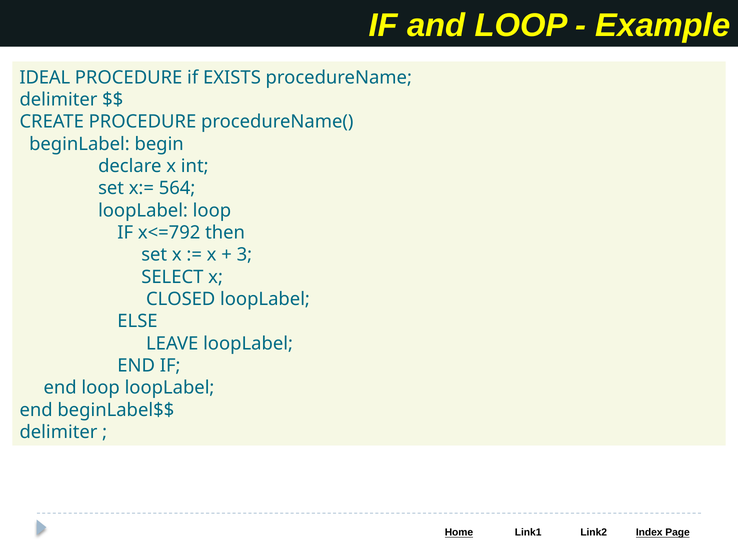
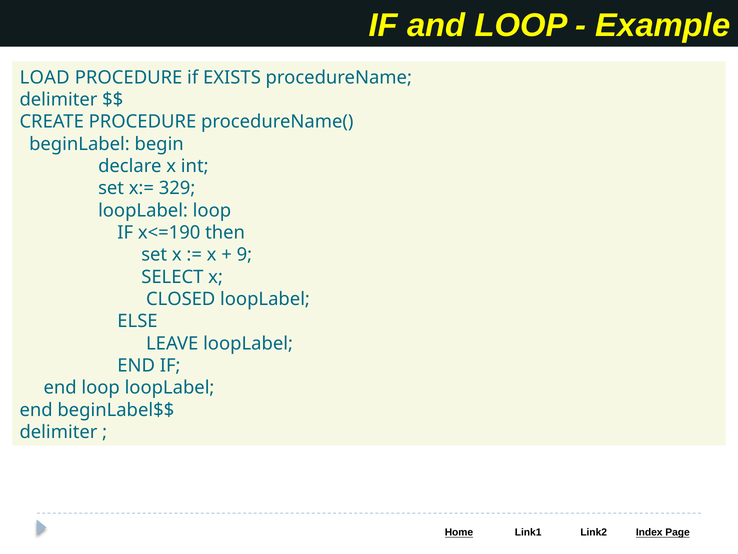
IDEAL: IDEAL -> LOAD (45, 77)
564: 564 -> 329 (177, 188)
x<=792: x<=792 -> x<=190 (169, 232)
3: 3 -> 9 (244, 255)
